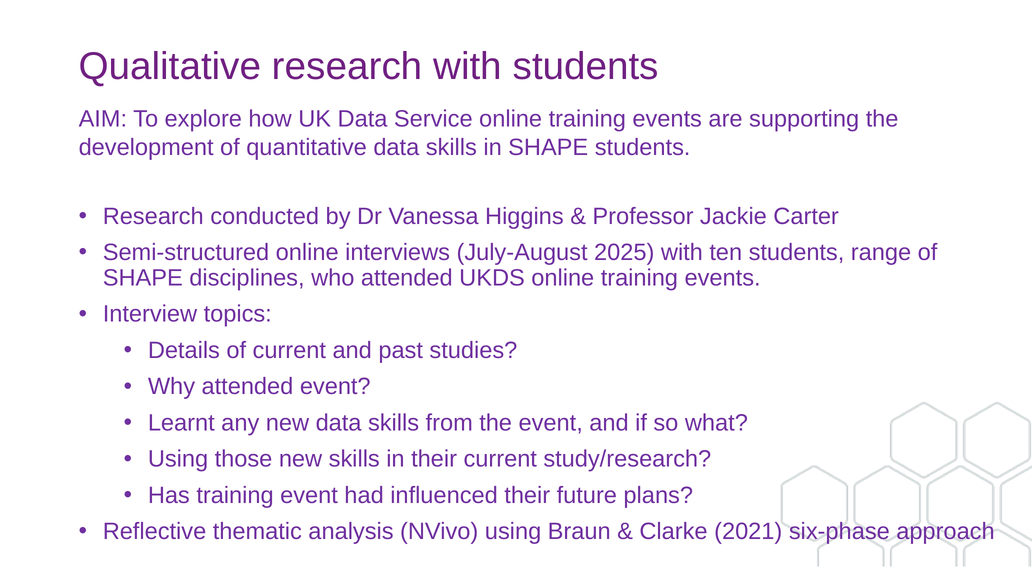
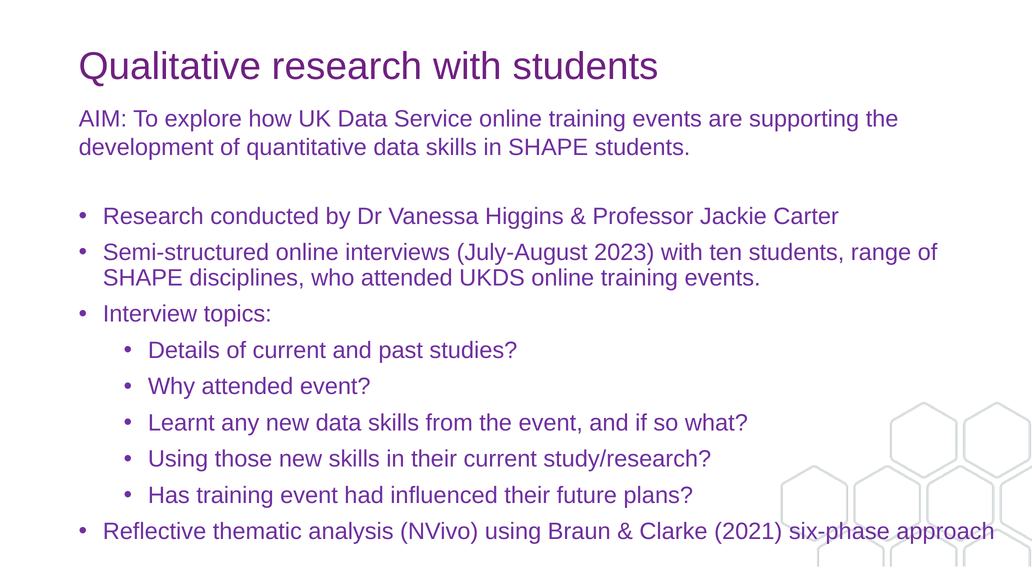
2025: 2025 -> 2023 (624, 253)
